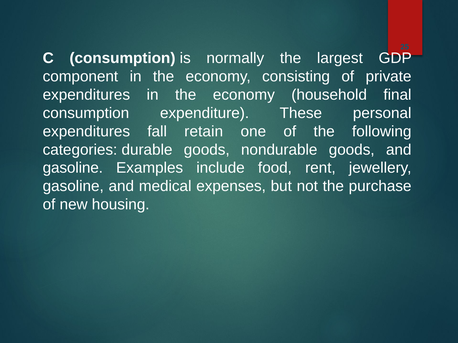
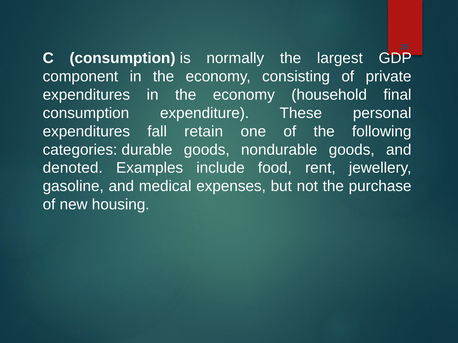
gasoline: gasoline -> denoted (73, 168)
